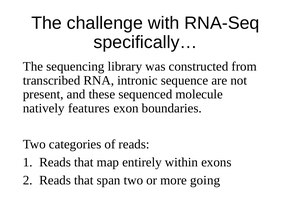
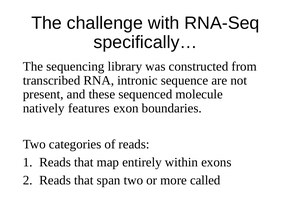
going: going -> called (205, 180)
